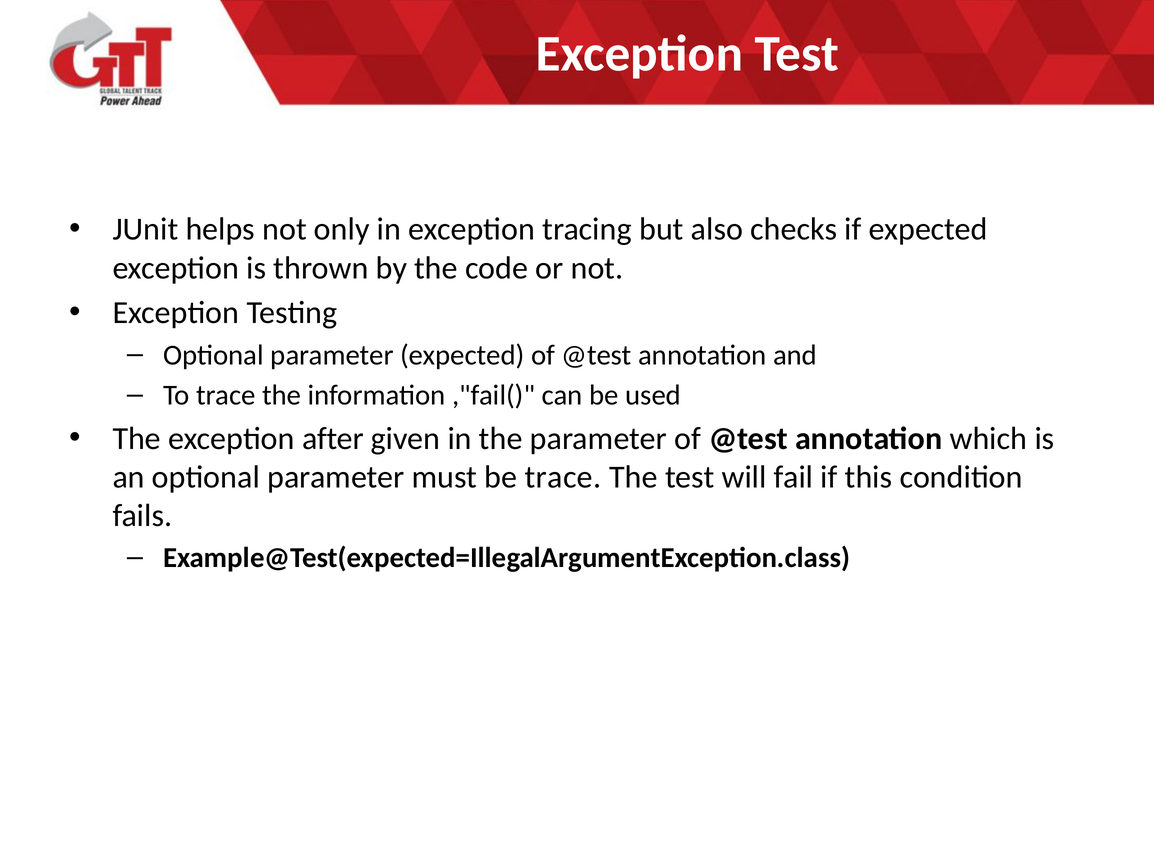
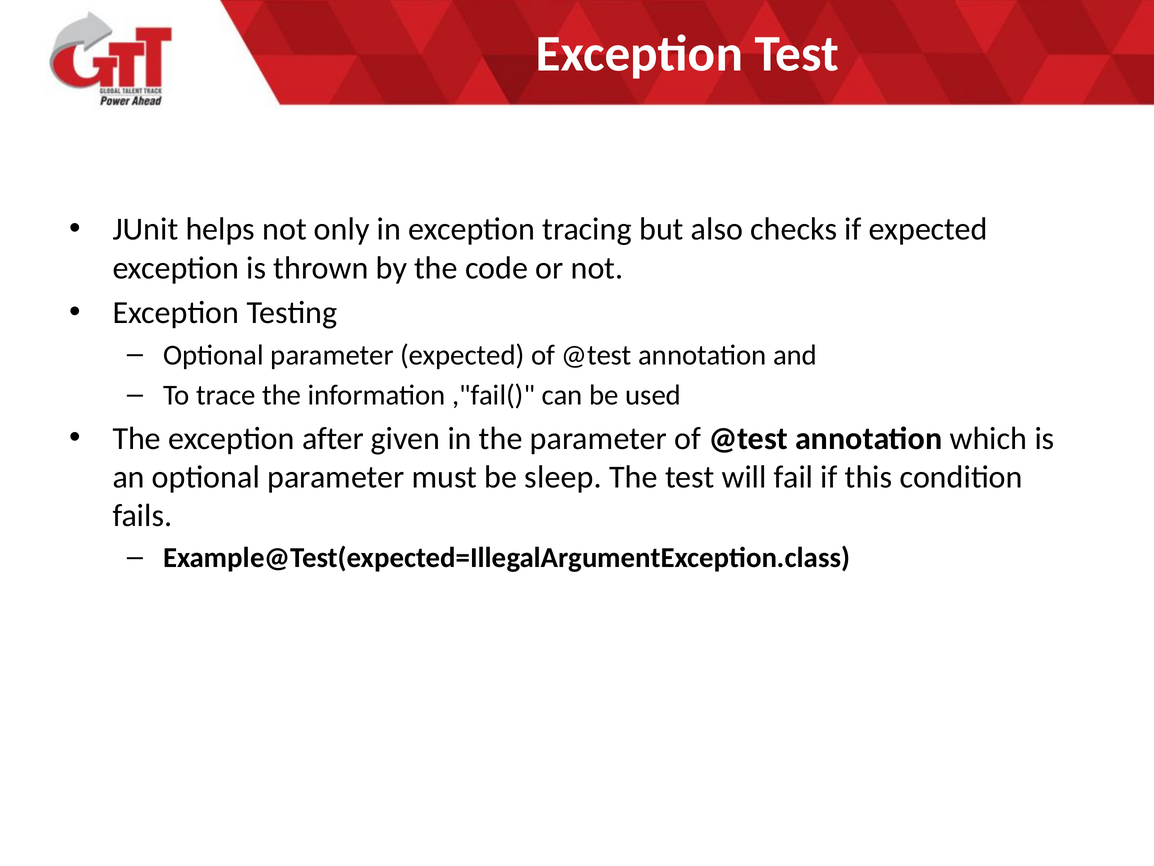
be trace: trace -> sleep (563, 477)
